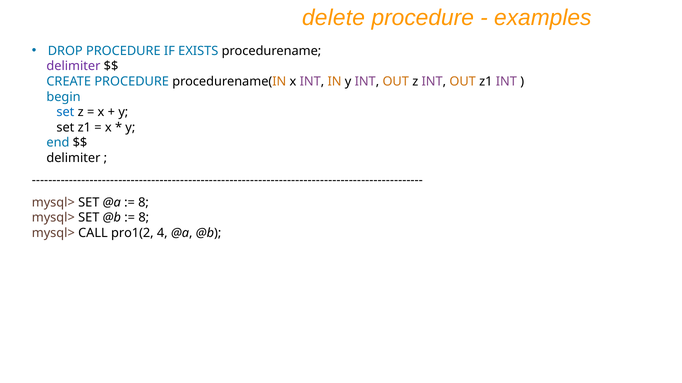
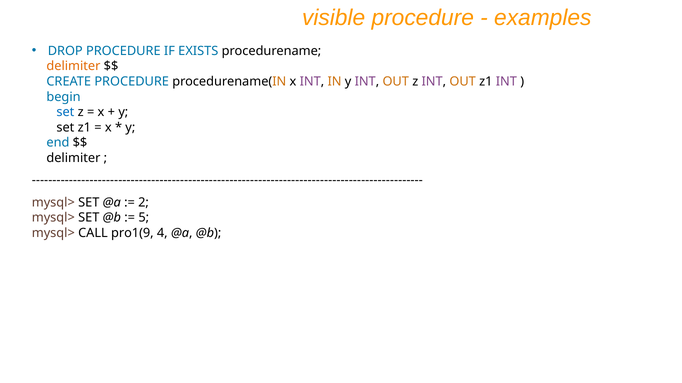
delete: delete -> visible (334, 18)
delimiter colour: purple -> orange (73, 66)
8: 8 -> 2 (144, 203)
8: 8 -> 5 (144, 218)
pro1(2: pro1(2 -> pro1(9 (132, 233)
